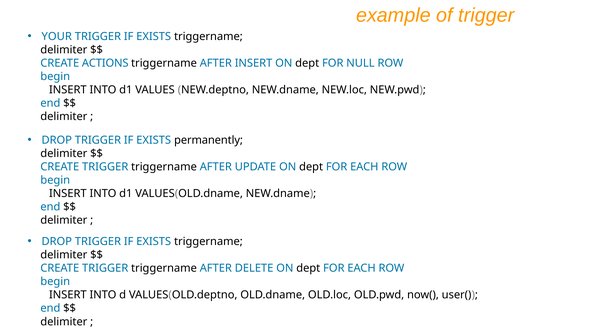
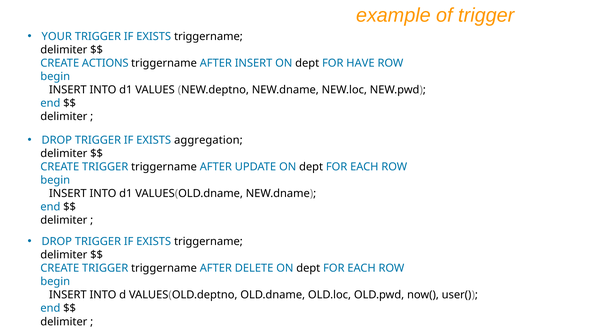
NULL: NULL -> HAVE (360, 63)
permanently: permanently -> aggregation (208, 140)
